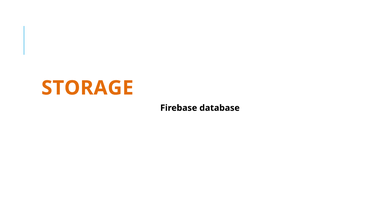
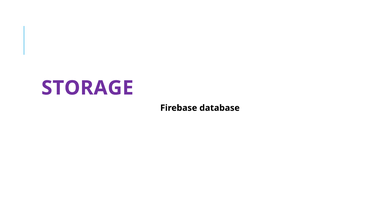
STORAGE colour: orange -> purple (87, 88)
